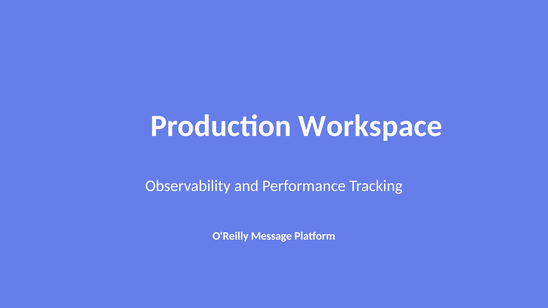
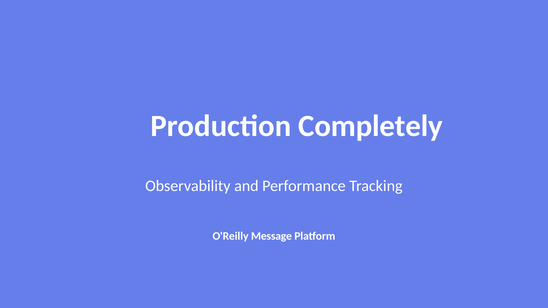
Workspace: Workspace -> Completely (371, 126)
